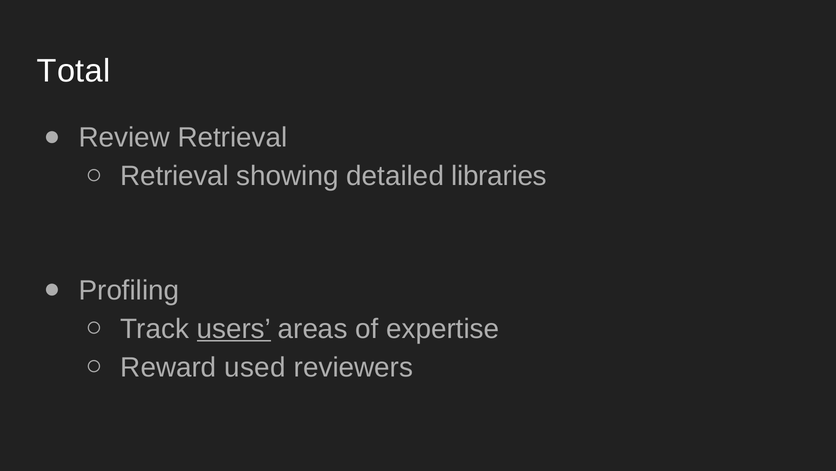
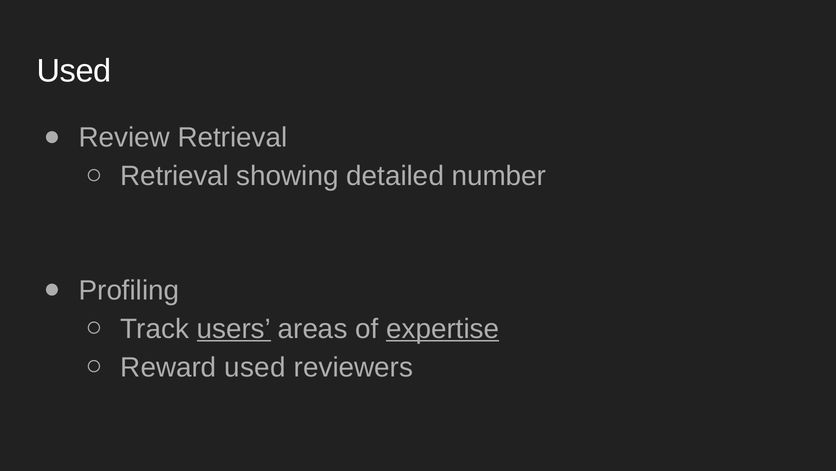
Total: Total -> Used (74, 71)
libraries: libraries -> number (499, 176)
expertise underline: none -> present (443, 328)
